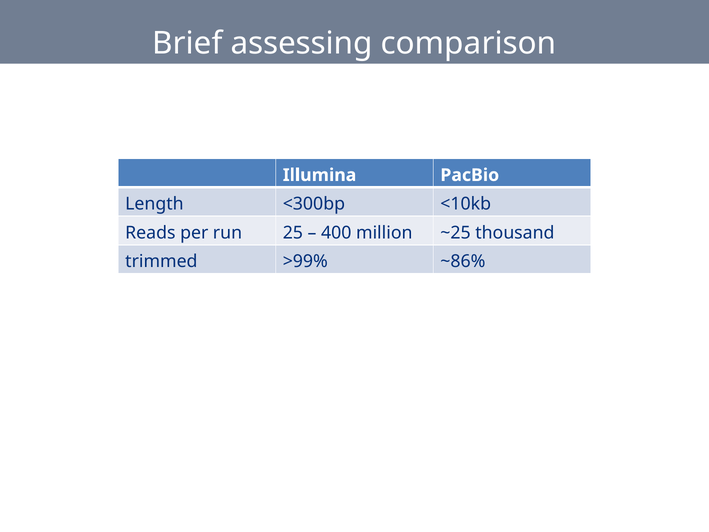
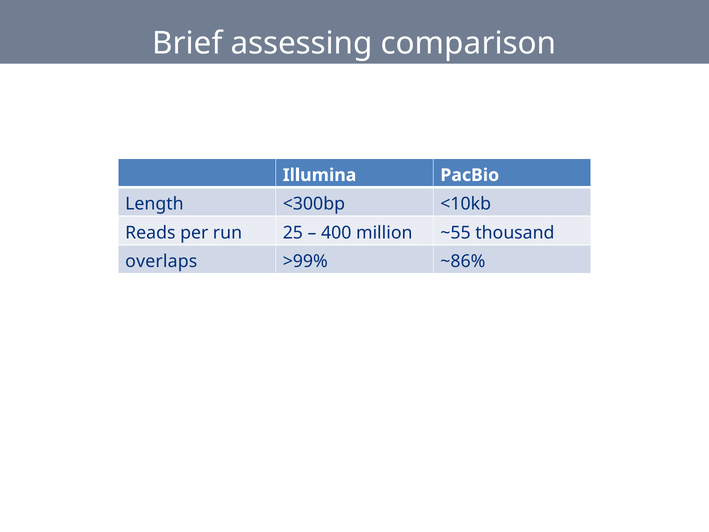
~25: ~25 -> ~55 (456, 233)
trimmed: trimmed -> overlaps (161, 261)
